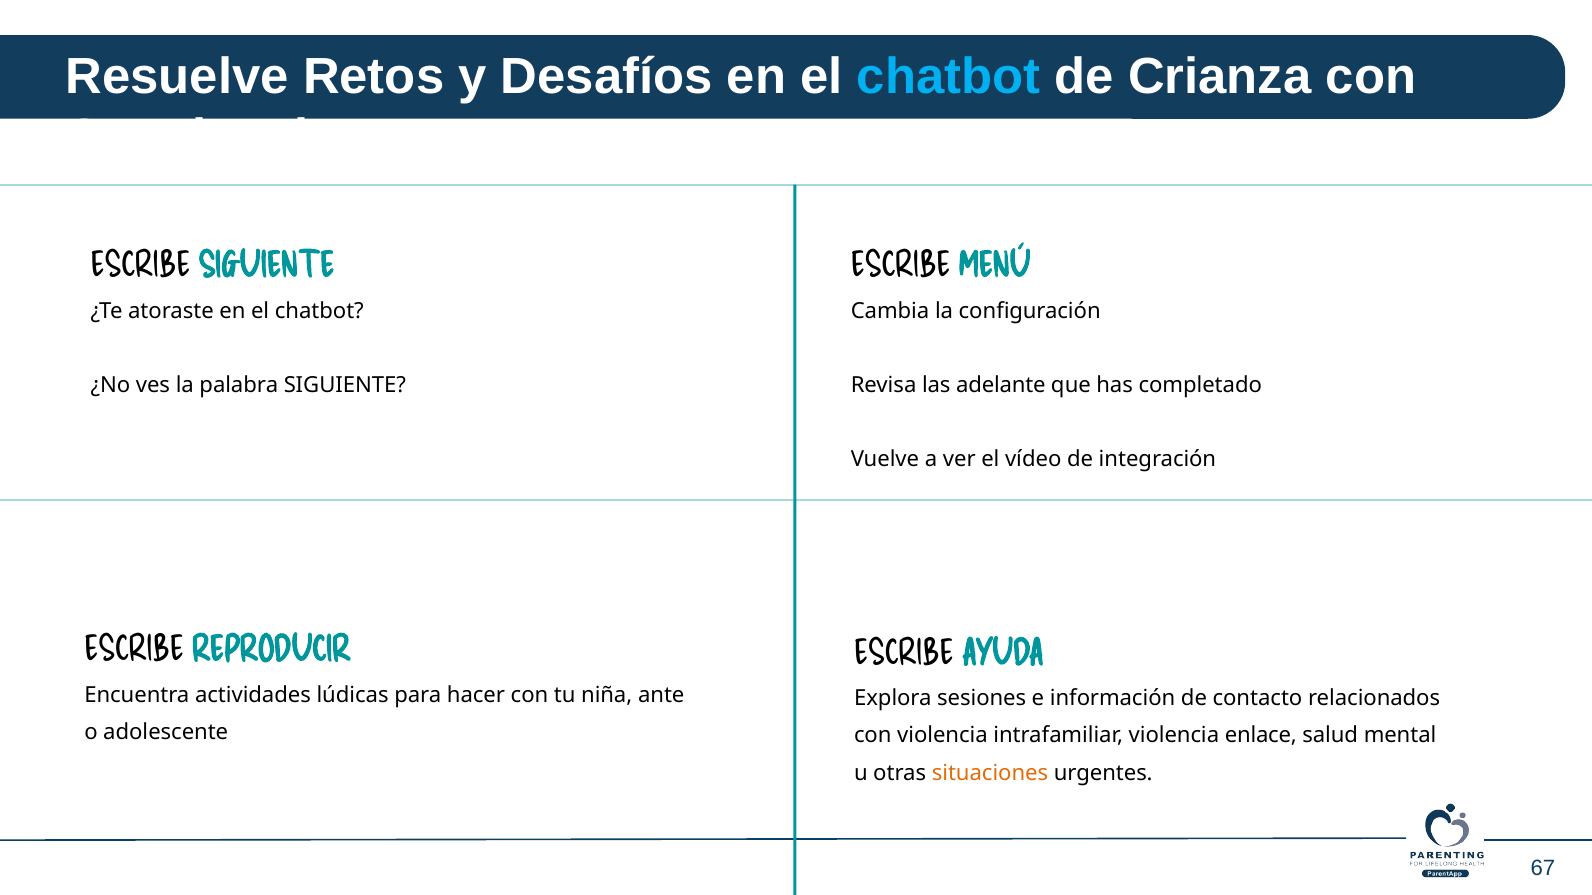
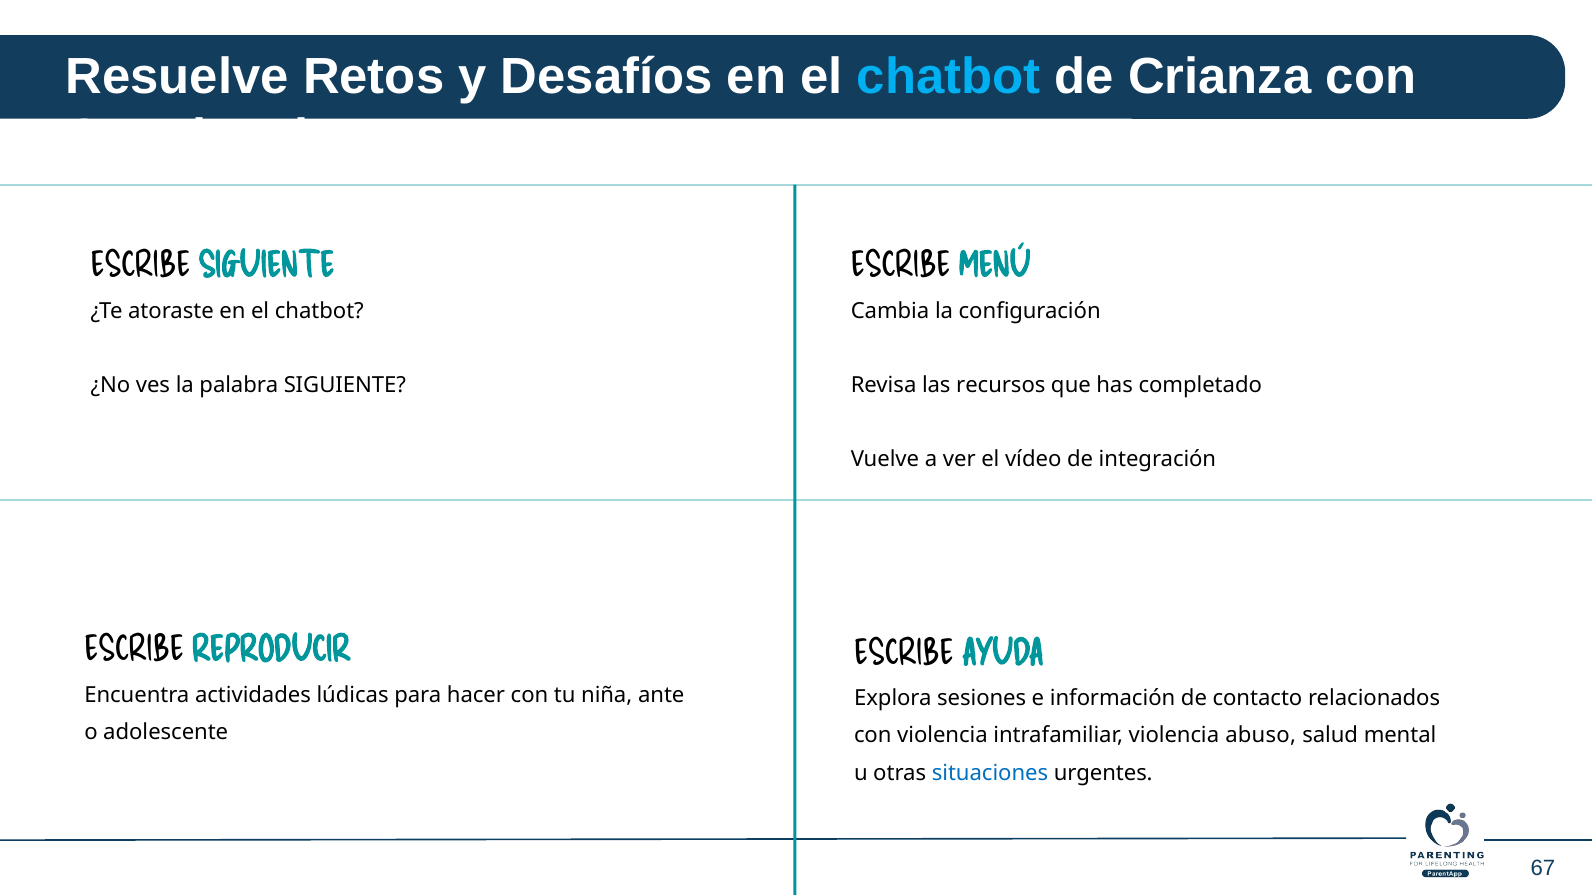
adelante: adelante -> recursos (1001, 385)
enlace: enlace -> abuso (1261, 736)
situaciones colour: orange -> blue (990, 773)
